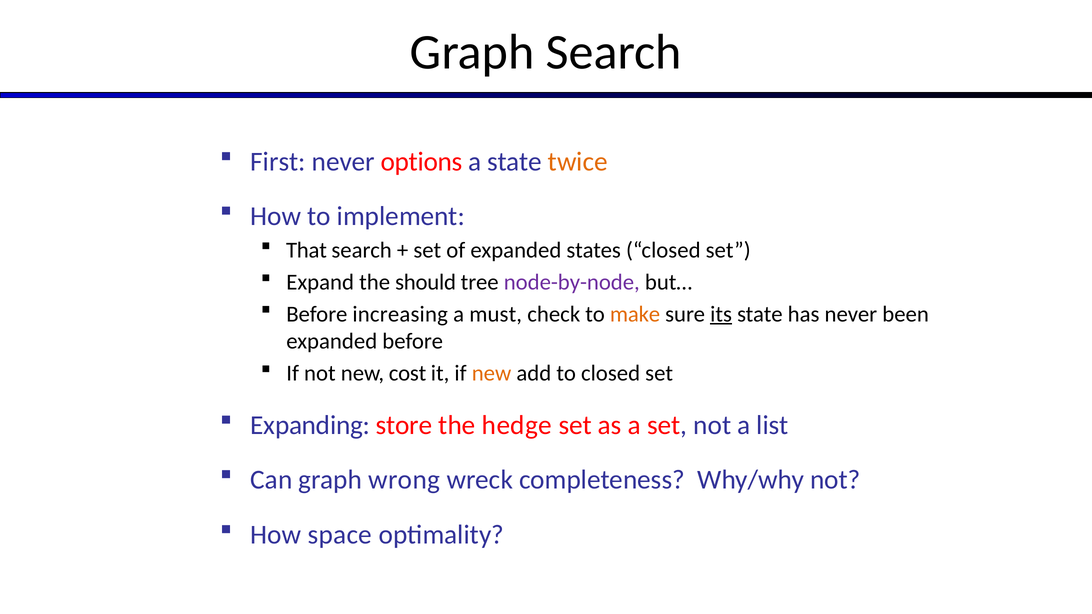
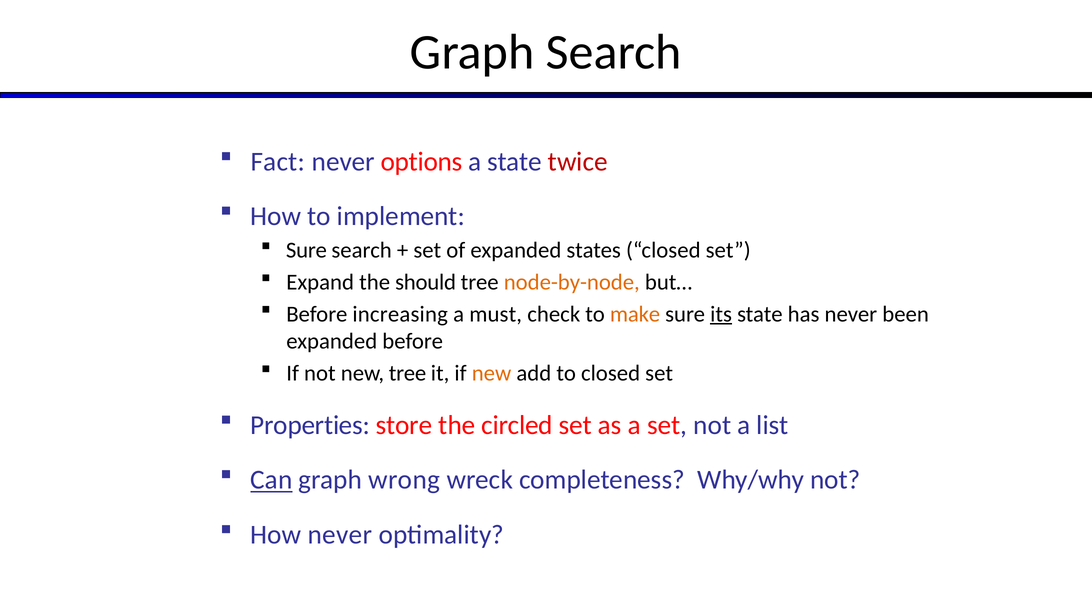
First: First -> Fact (278, 162)
twice colour: orange -> red (578, 162)
That: That -> Sure (306, 250)
node-by-node colour: purple -> orange (572, 282)
new cost: cost -> tree (408, 373)
Expanding: Expanding -> Properties (310, 426)
hedge: hedge -> circled (517, 426)
Can underline: none -> present (271, 480)
How space: space -> never (340, 535)
